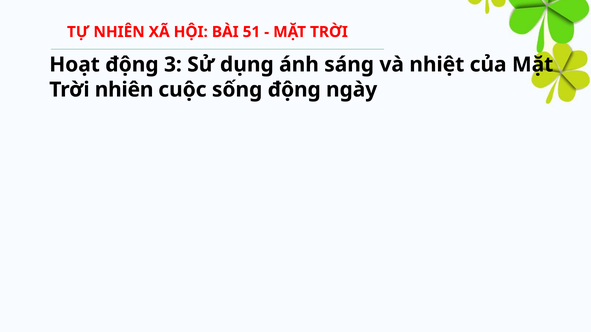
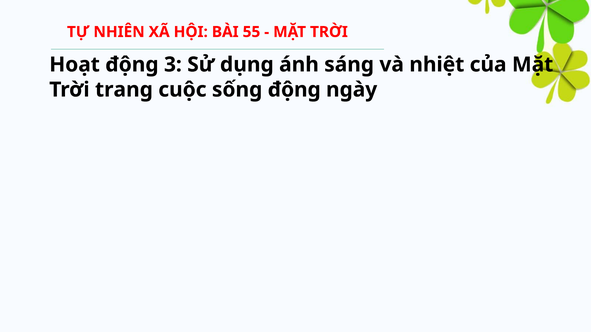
51: 51 -> 55 (251, 32)
Trời nhiên: nhiên -> trang (124, 90)
